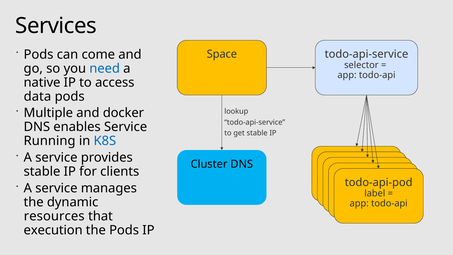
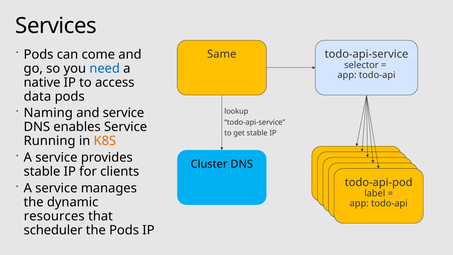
Space: Space -> Same (222, 54)
Multiple: Multiple -> Naming (48, 113)
and docker: docker -> service (123, 113)
K8S colour: blue -> orange (105, 141)
execution: execution -> scheduler (53, 230)
